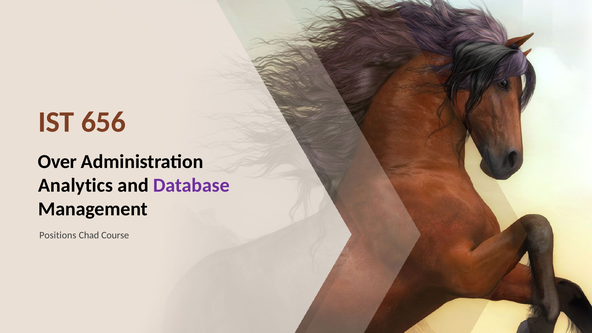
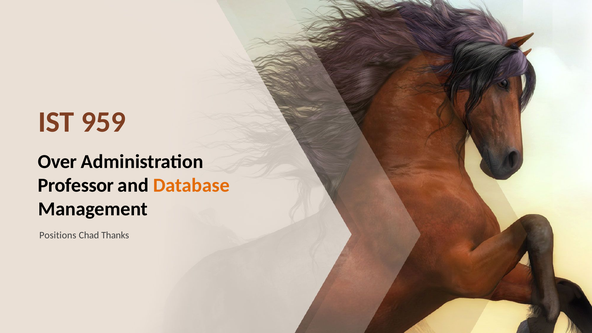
656: 656 -> 959 (103, 122)
Analytics: Analytics -> Professor (76, 185)
Database colour: purple -> orange (191, 185)
Course: Course -> Thanks (115, 235)
